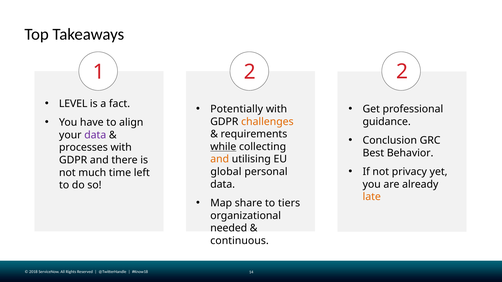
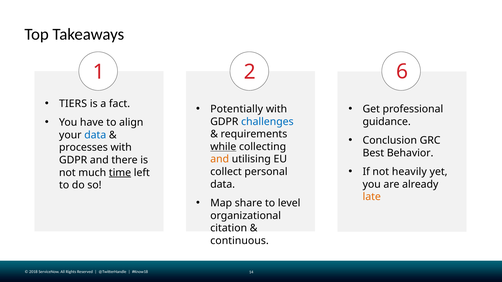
2 2: 2 -> 6 (402, 72)
LEVEL: LEVEL -> TIERS (73, 104)
challenges colour: orange -> blue (267, 122)
data colour: purple -> blue (95, 135)
privacy: privacy -> heavily (409, 172)
global: global -> collect (226, 172)
time underline: none -> present (120, 173)
tiers: tiers -> level (289, 203)
needed: needed -> citation (229, 228)
